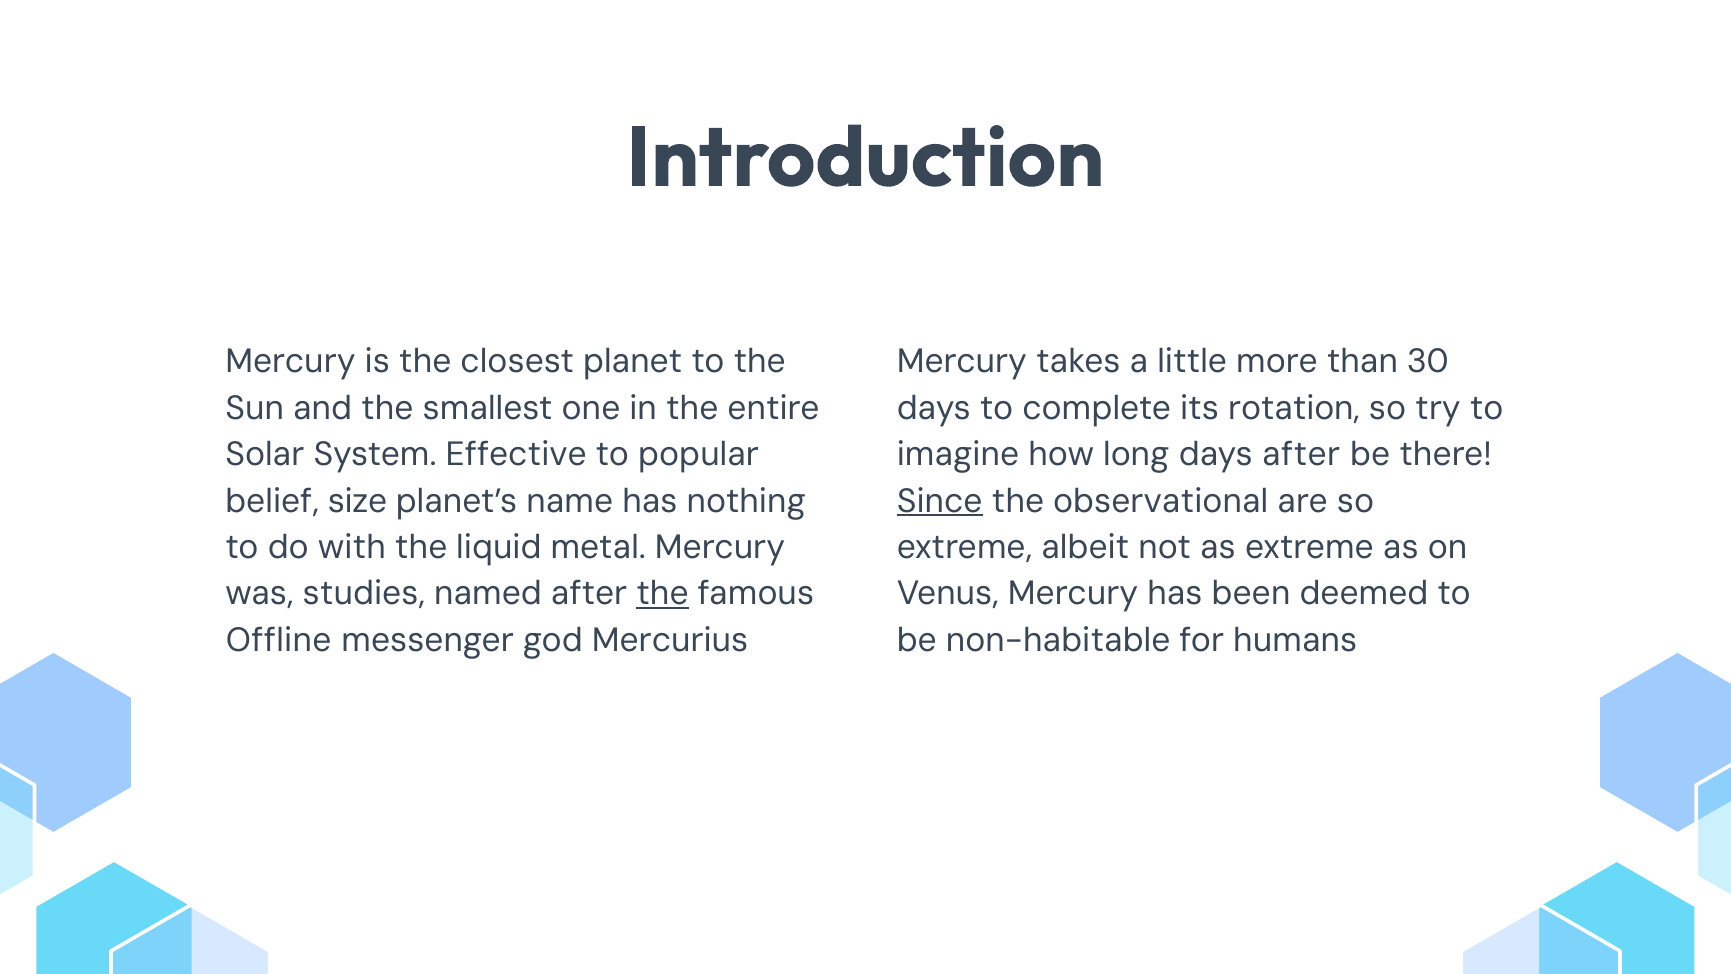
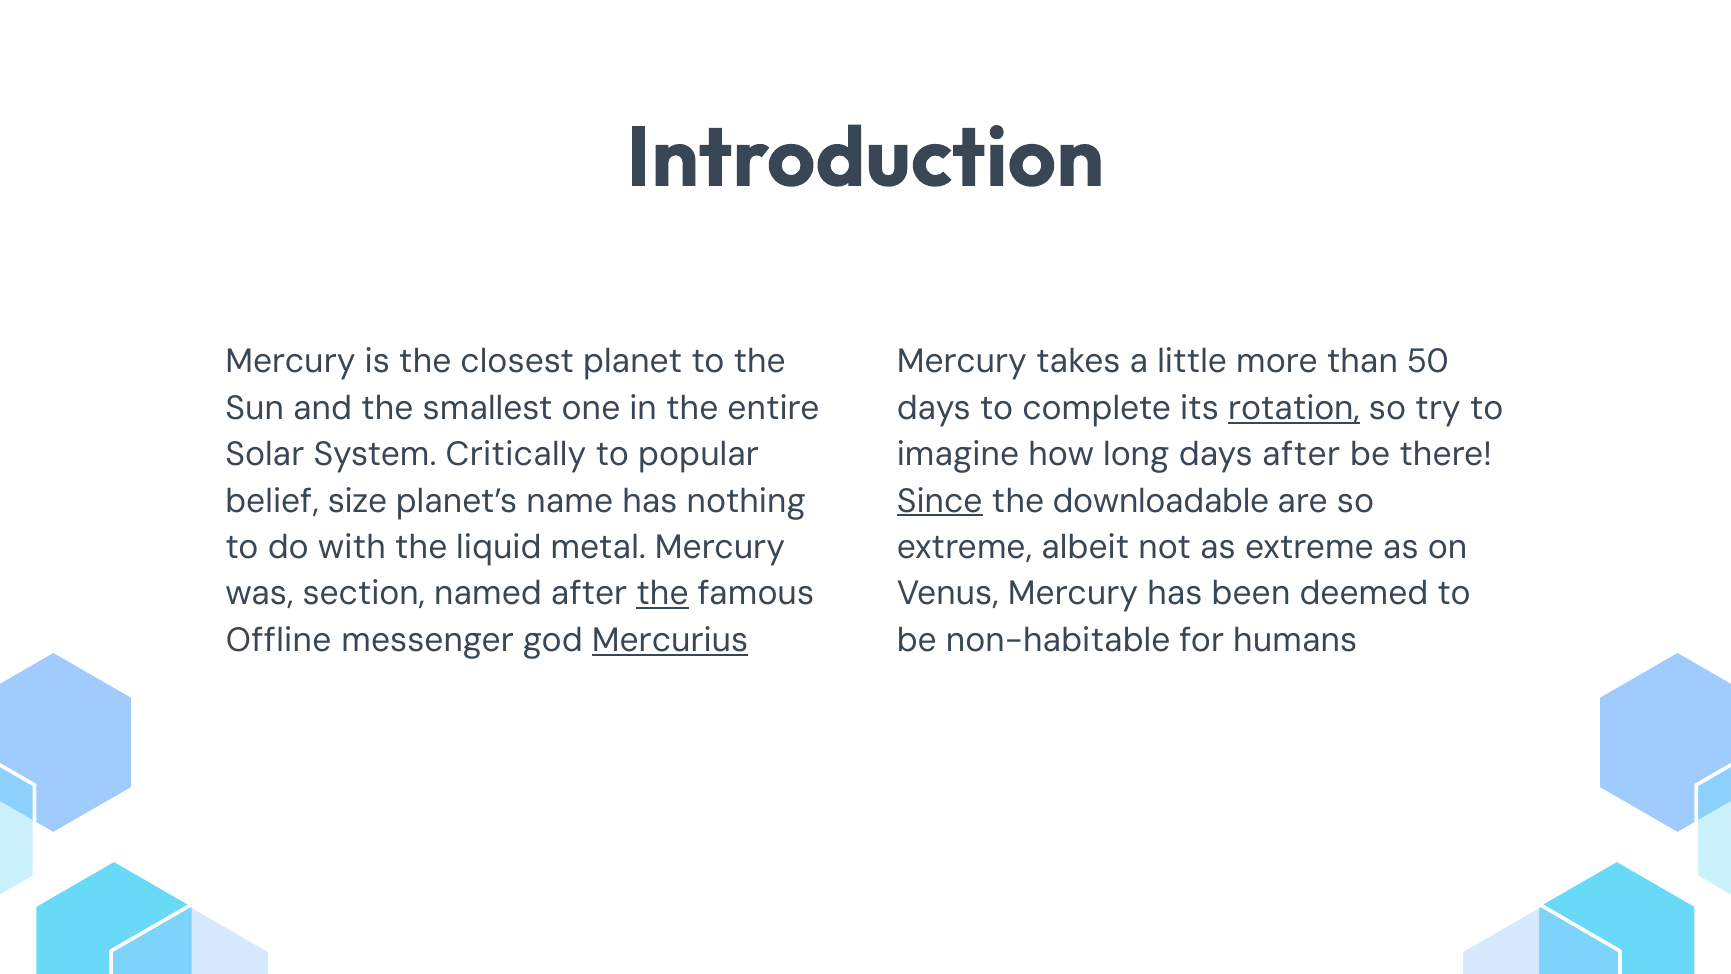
30: 30 -> 50 (1428, 362)
rotation underline: none -> present (1294, 408)
Effective: Effective -> Critically (516, 454)
observational: observational -> downloadable (1161, 501)
studies: studies -> section (364, 594)
Mercurius underline: none -> present (670, 640)
